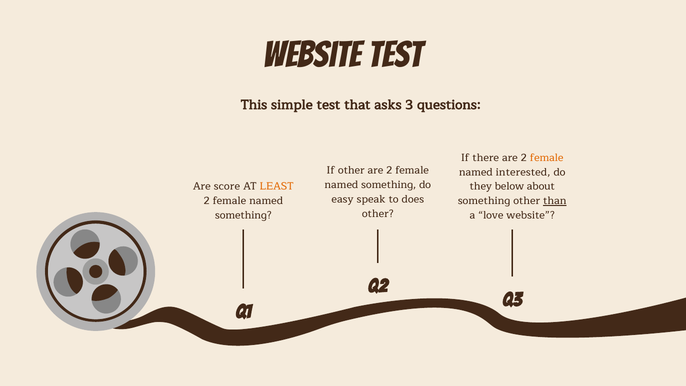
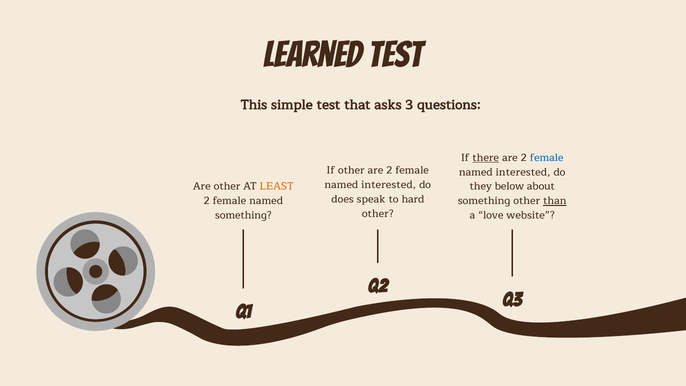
Website: Website -> Learned (312, 55)
there underline: none -> present (486, 158)
female colour: orange -> blue (547, 158)
something: something -> interested (389, 185)
Are score: score -> other (227, 186)
easy: easy -> does (343, 199)
does: does -> hard (413, 199)
